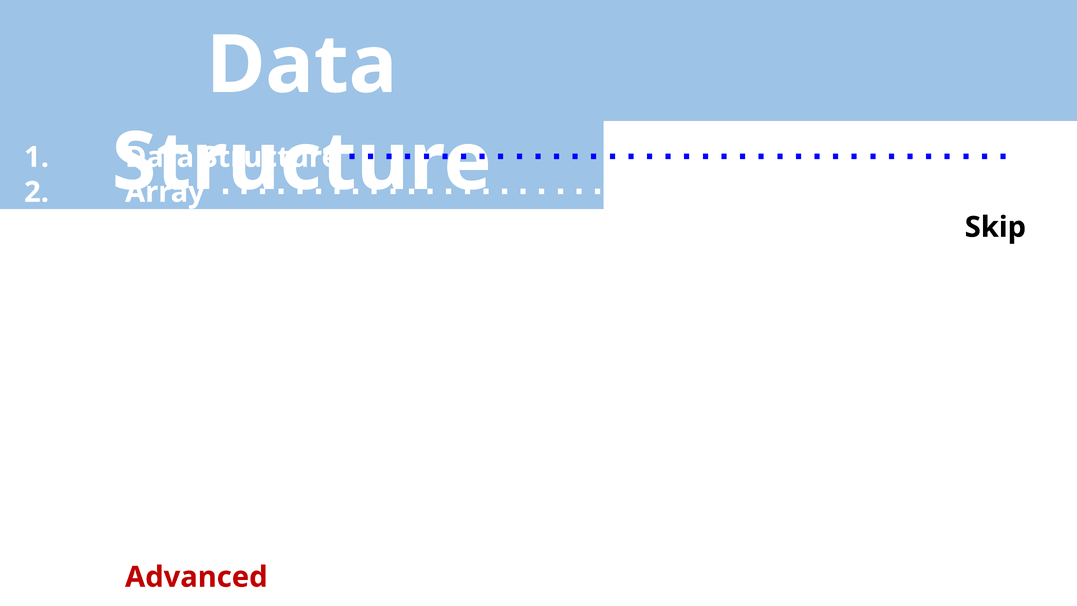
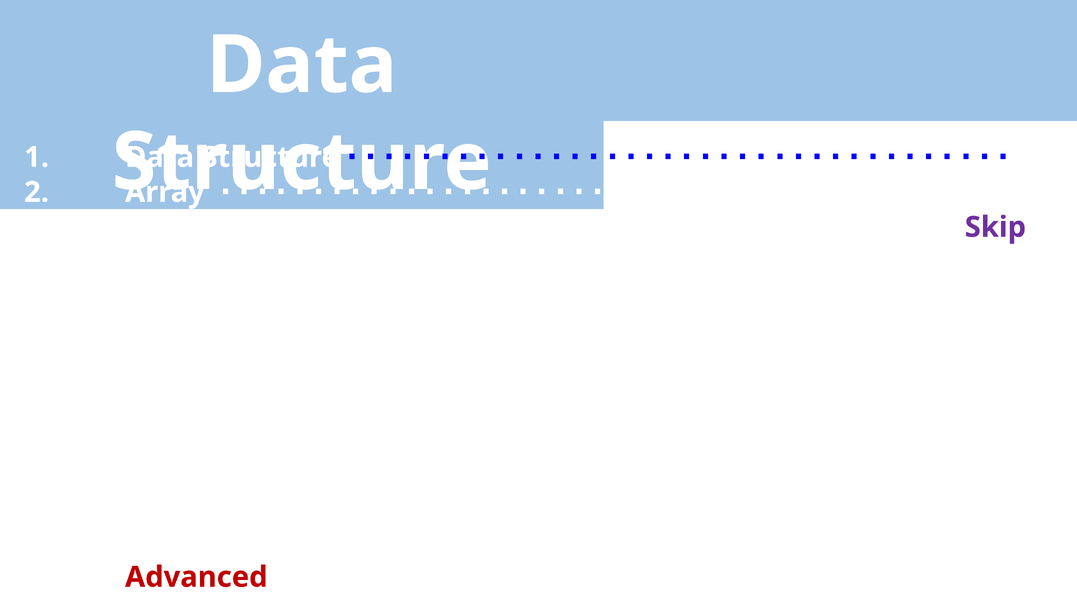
Skip colour: black -> purple (995, 227)
